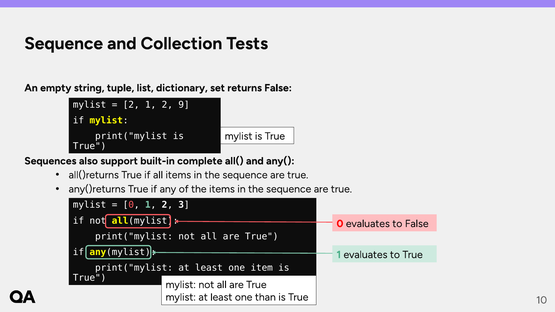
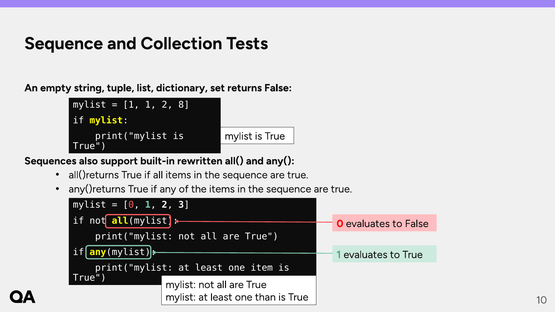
2: 2 -> 1 (131, 105)
9: 9 -> 8 (184, 105)
complete: complete -> rewritten (200, 161)
